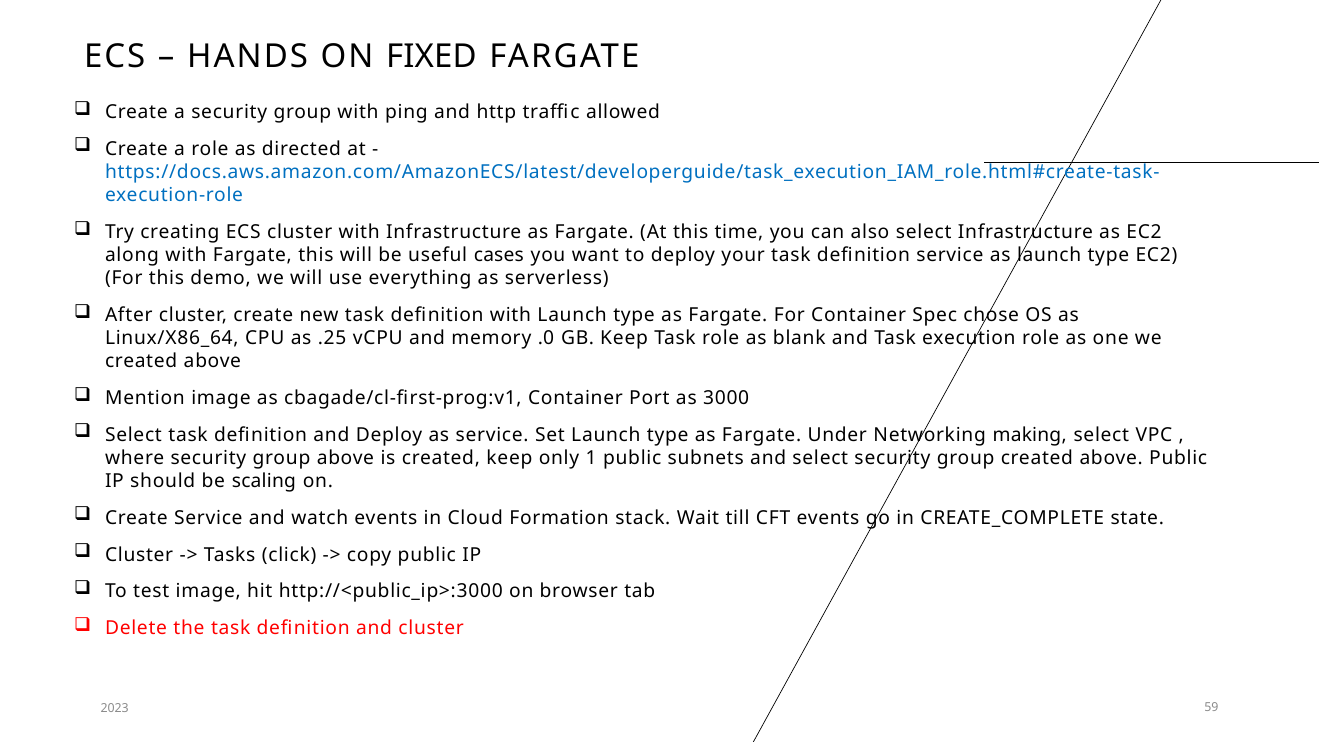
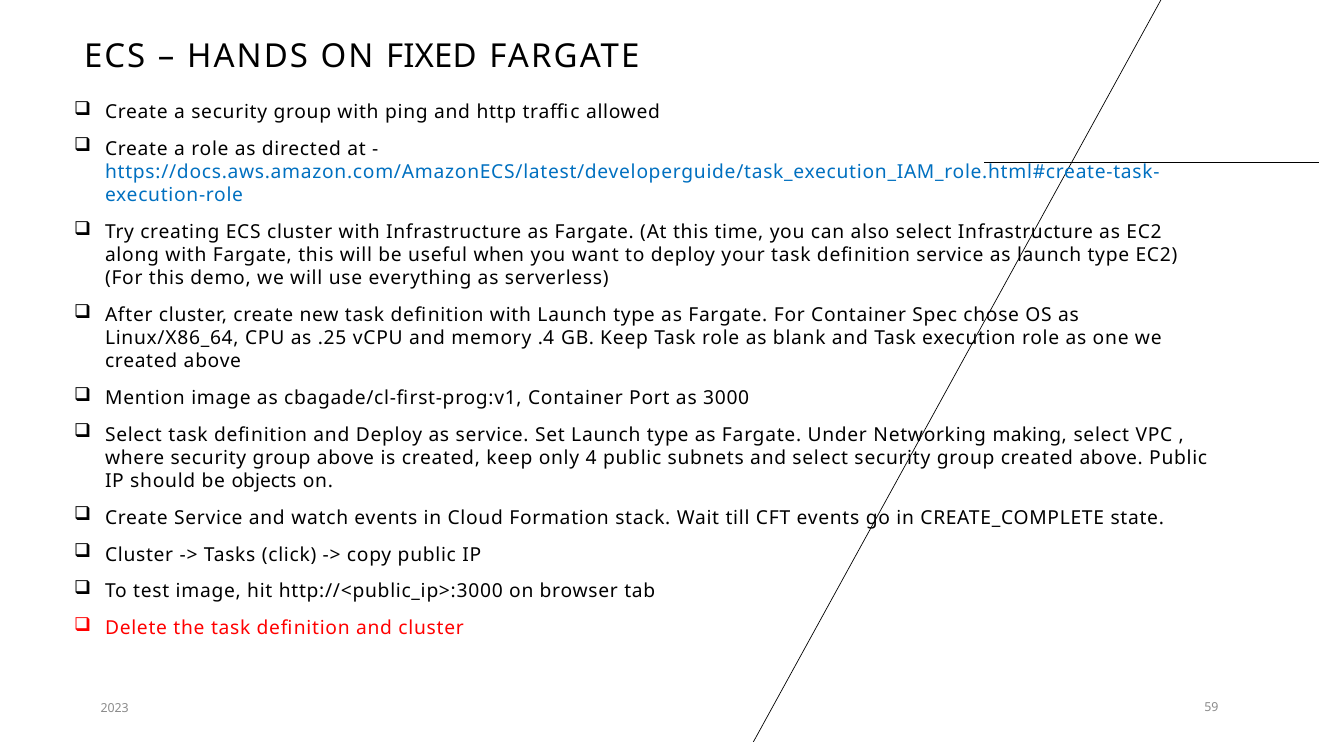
cases: cases -> when (499, 255)
.0: .0 -> .4 (546, 338)
1: 1 -> 4 (591, 458)
scaling: scaling -> objects (264, 481)
